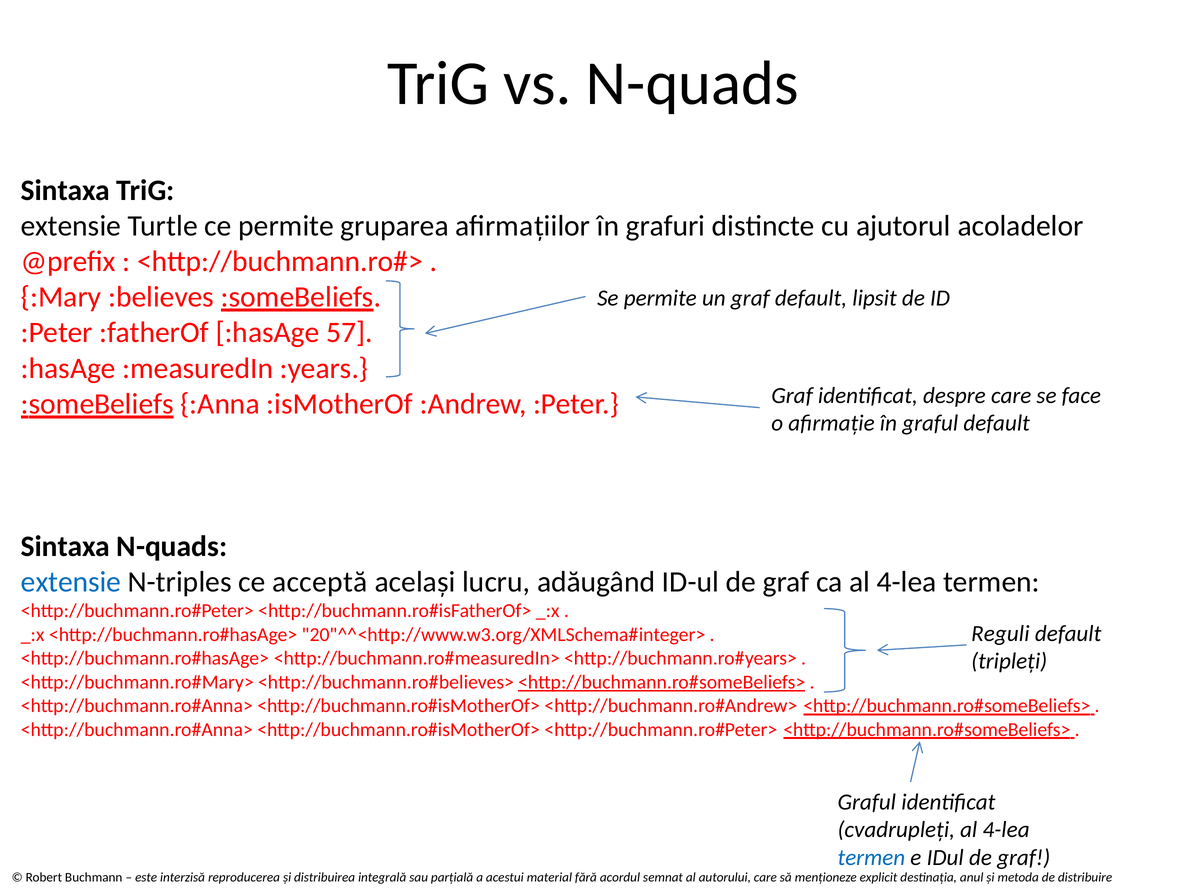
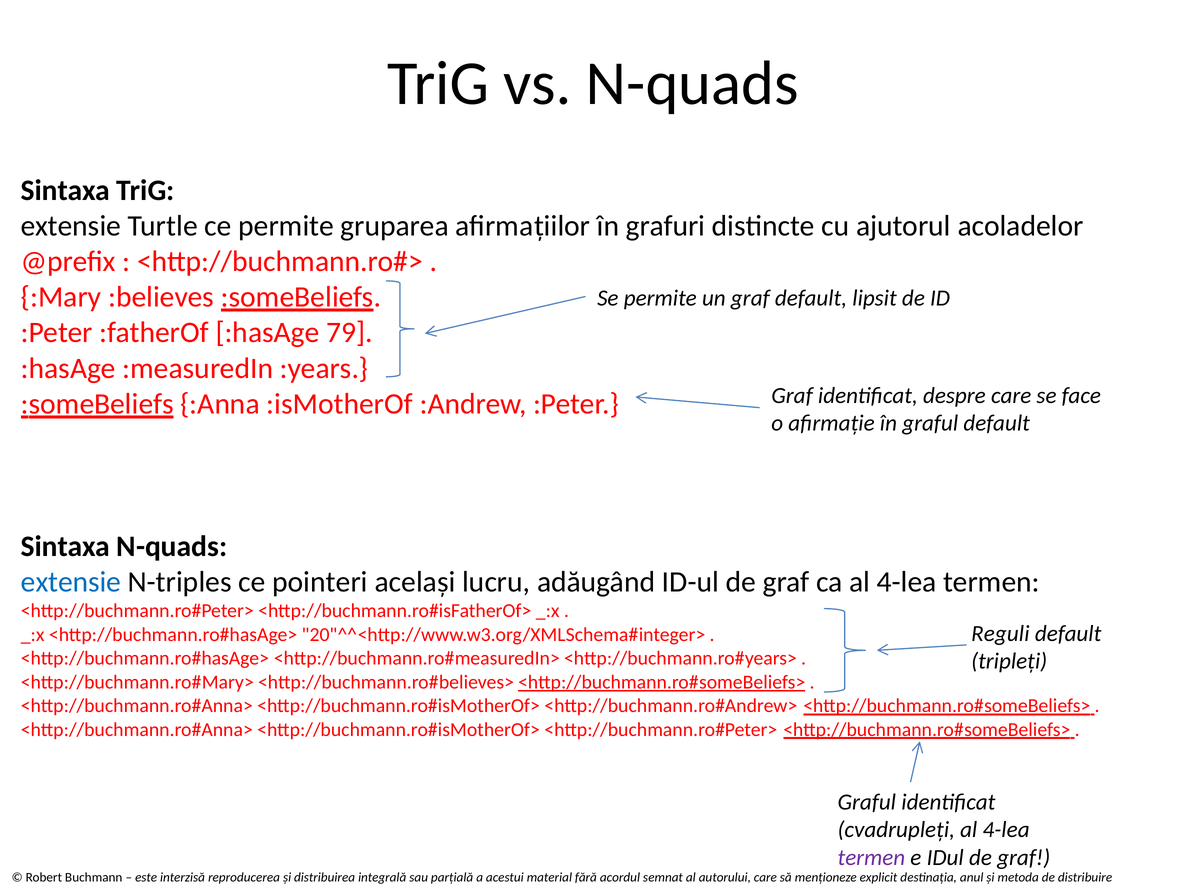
57: 57 -> 79 (349, 333)
acceptă: acceptă -> pointeri (320, 582)
termen colour: blue -> purple (871, 857)
